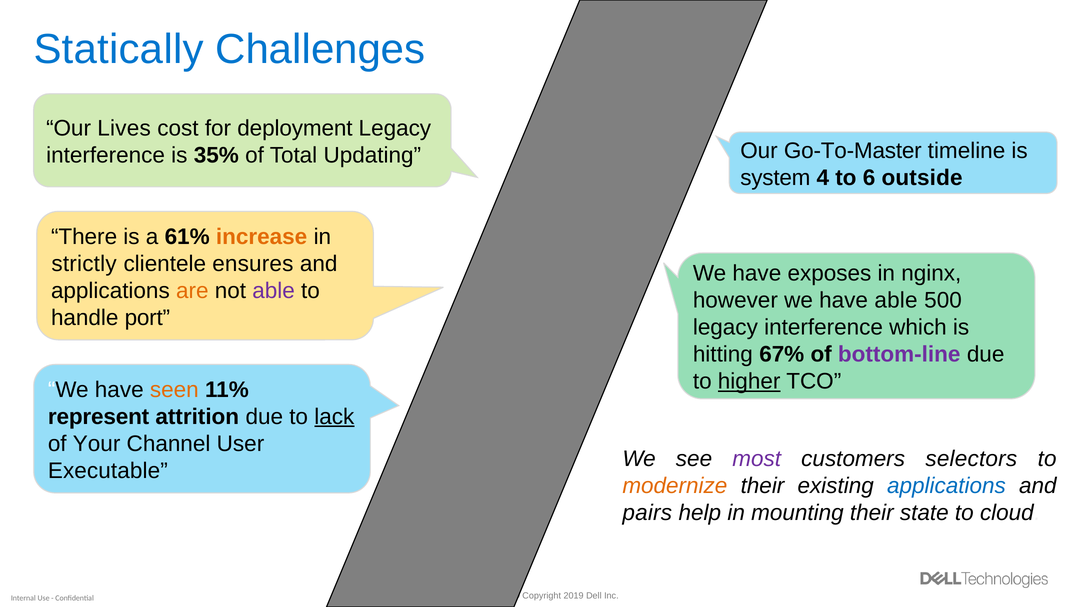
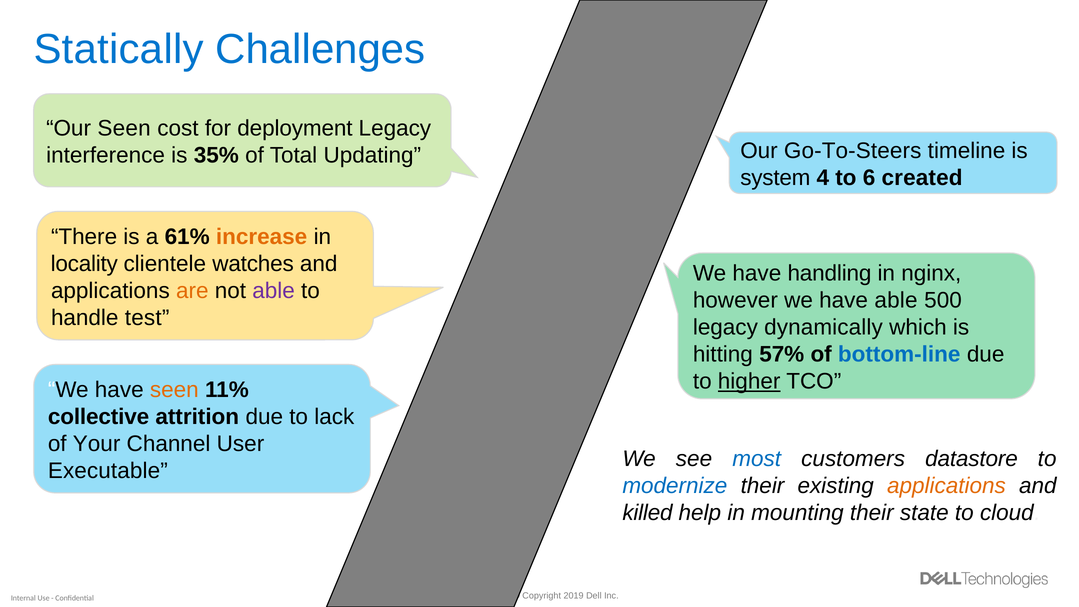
Our Lives: Lives -> Seen (124, 128)
Go-To-Master: Go-To-Master -> Go-To-Steers (853, 151)
outside: outside -> created (922, 178)
strictly: strictly -> locality (84, 264)
ensures: ensures -> watches (253, 264)
exposes: exposes -> handling (829, 273)
port: port -> test (147, 318)
interference: interference -> dynamically (823, 327)
67%: 67% -> 57% (782, 354)
bottom-line colour: purple -> blue (899, 354)
represent: represent -> collective (99, 417)
lack underline: present -> none (334, 417)
most colour: purple -> blue (757, 459)
selectors: selectors -> datastore (971, 459)
modernize colour: orange -> blue (675, 486)
applications colour: blue -> orange (946, 486)
pairs: pairs -> killed (647, 513)
